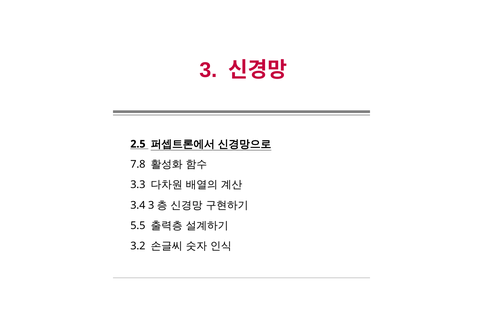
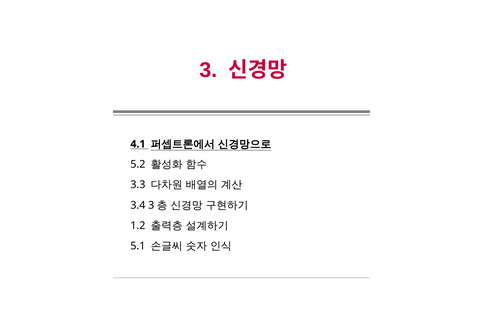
2.5: 2.5 -> 4.1 (138, 144)
7.8: 7.8 -> 5.2 (138, 164)
5.5: 5.5 -> 1.2 (138, 225)
3.2: 3.2 -> 5.1 (138, 246)
